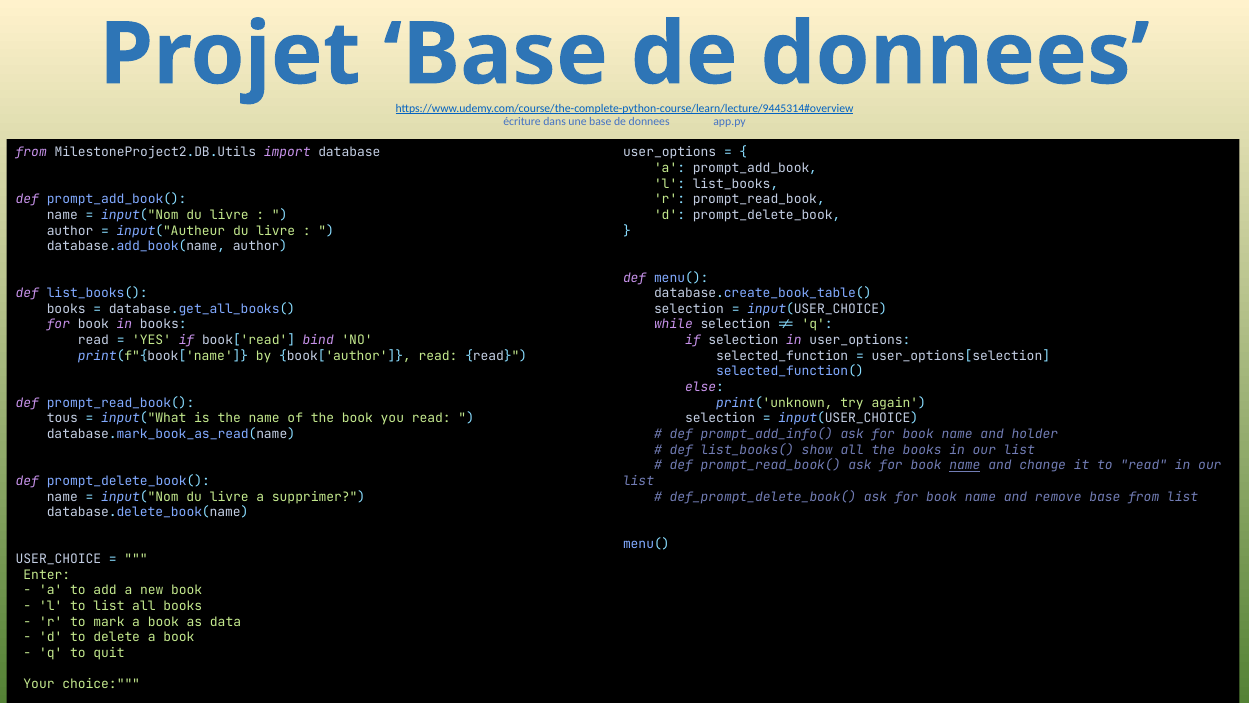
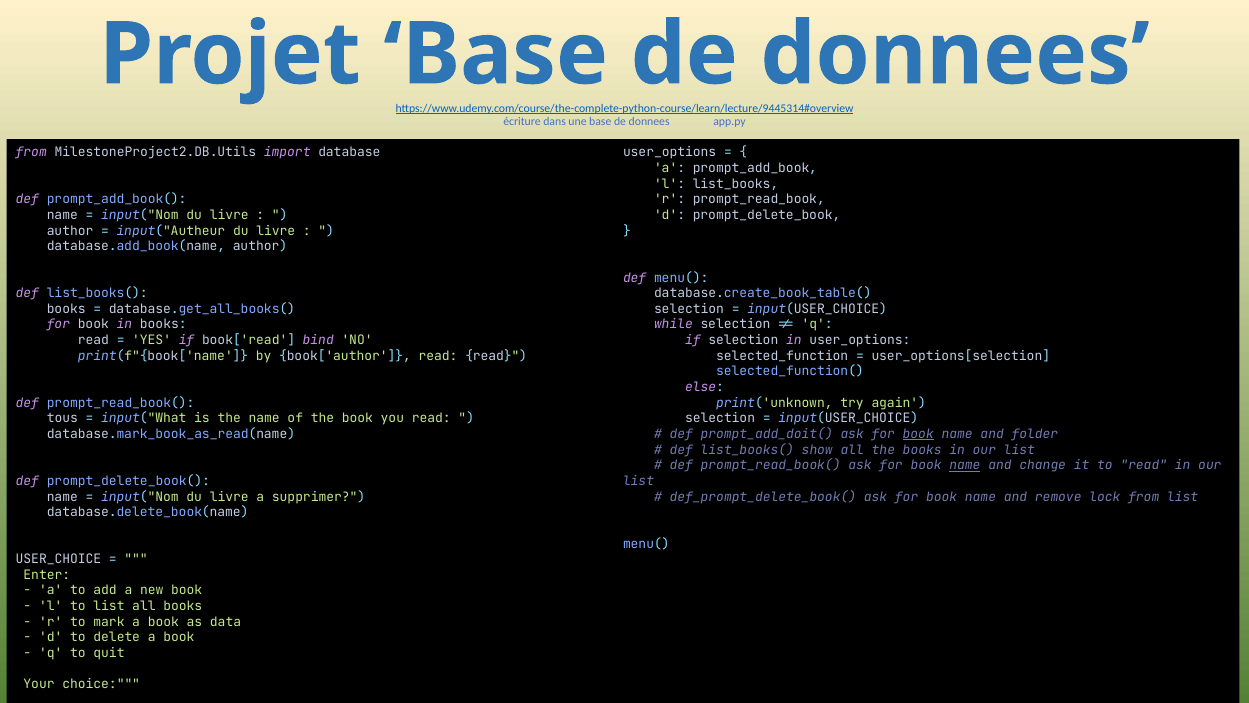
prompt_add_info(: prompt_add_info( -> prompt_add_doit( (767, 434)
book underline: none -> present (918, 434)
holder: holder -> folder (1035, 434)
remove base: base -> lock (1105, 496)
